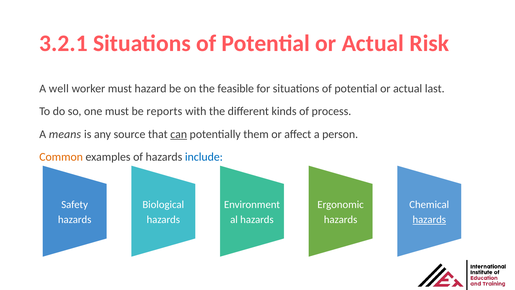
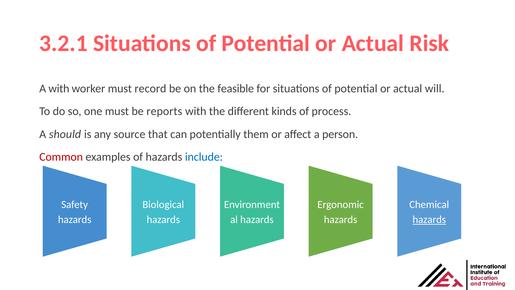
A well: well -> with (59, 88)
hazard: hazard -> record (150, 88)
last: last -> will (435, 88)
means: means -> should (65, 134)
can underline: present -> none (179, 134)
Common colour: orange -> red (61, 157)
